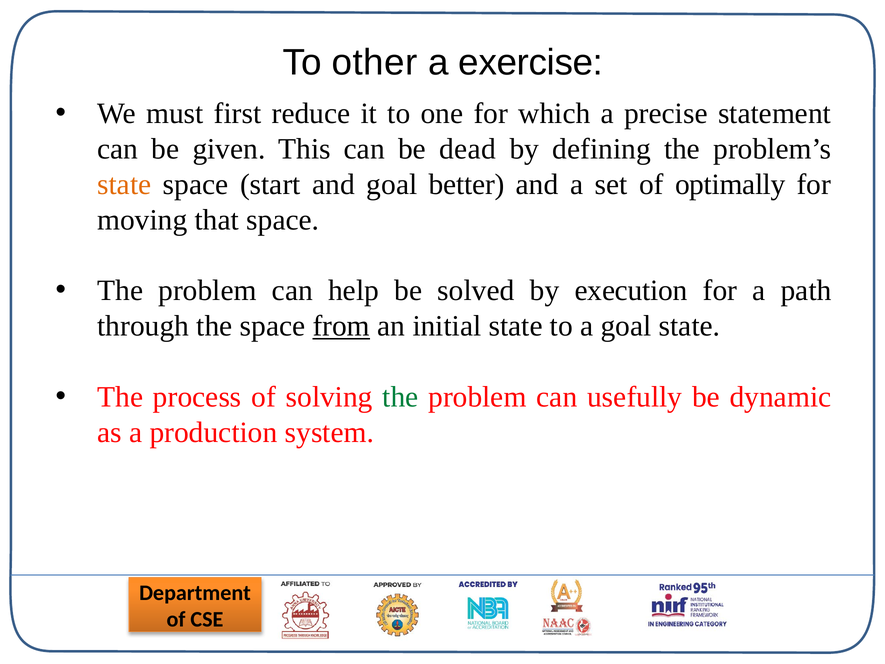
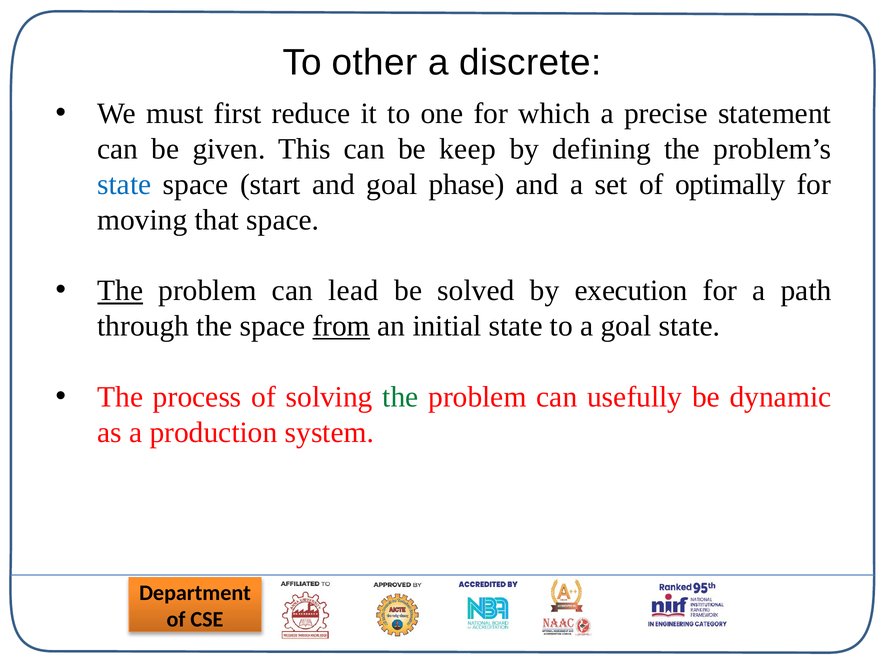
exercise: exercise -> discrete (530, 62)
dead: dead -> keep (468, 149)
state colour: orange -> blue (124, 184)
better: better -> phase (467, 184)
The underline: none -> present (120, 291)
help: help -> lead (353, 291)
